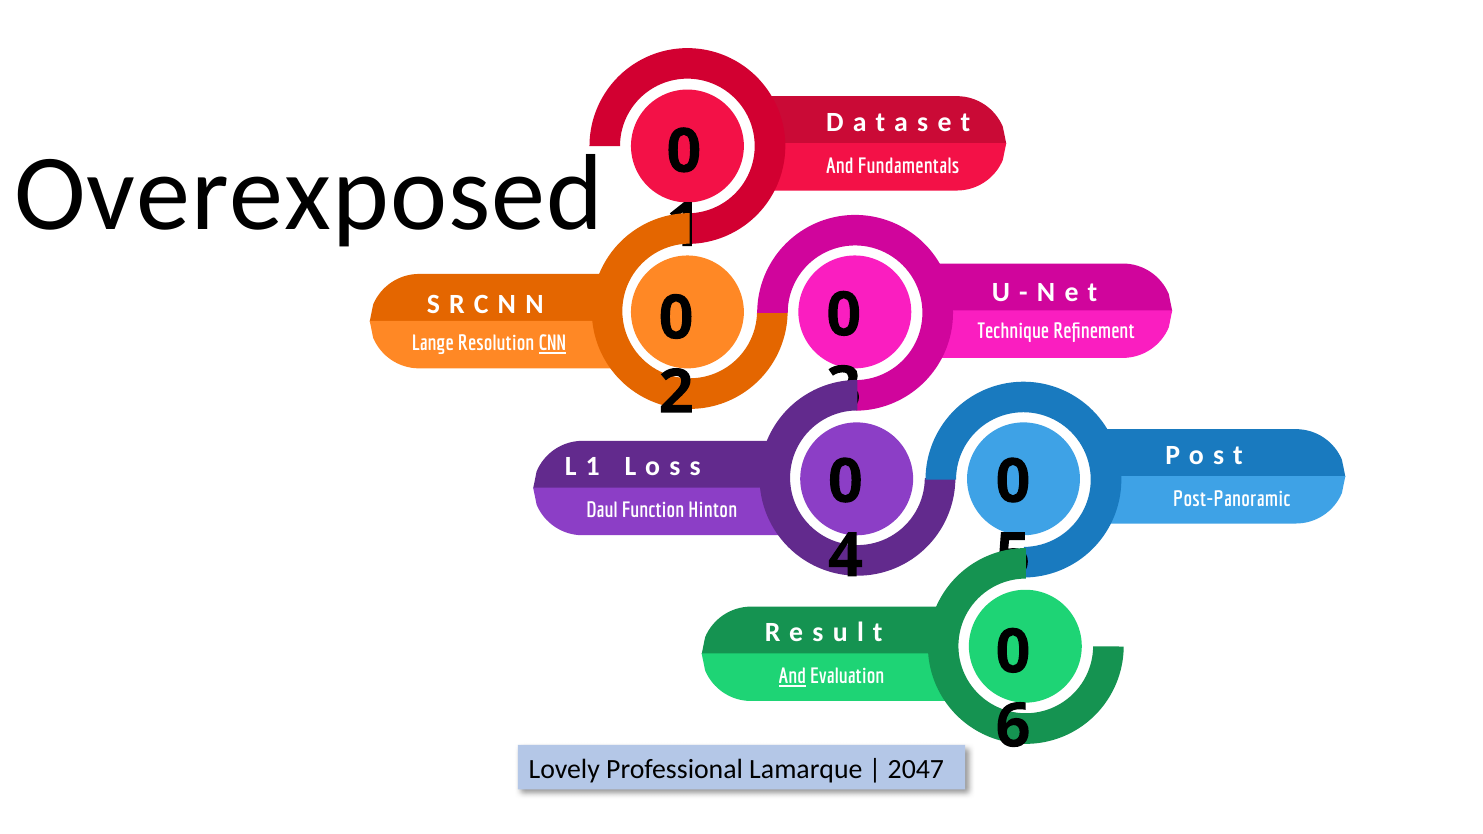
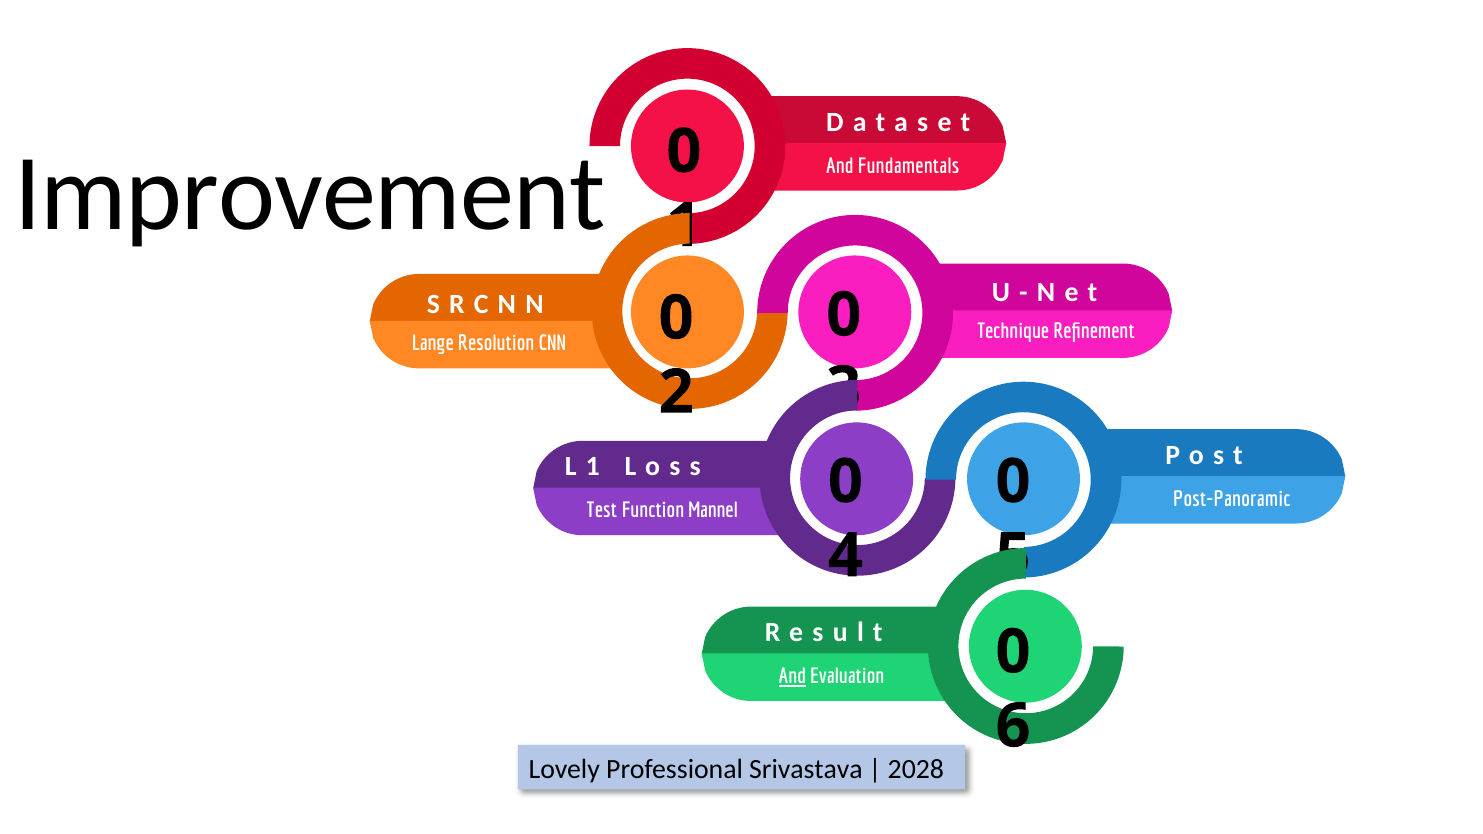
Overexposed: Overexposed -> Improvement (310, 194)
CNN underline: present -> none (552, 344)
Daul: Daul -> Test (602, 510)
Hinton: Hinton -> Mannel (713, 510)
Lamarque: Lamarque -> Srivastava (806, 769)
2047: 2047 -> 2028 (916, 769)
